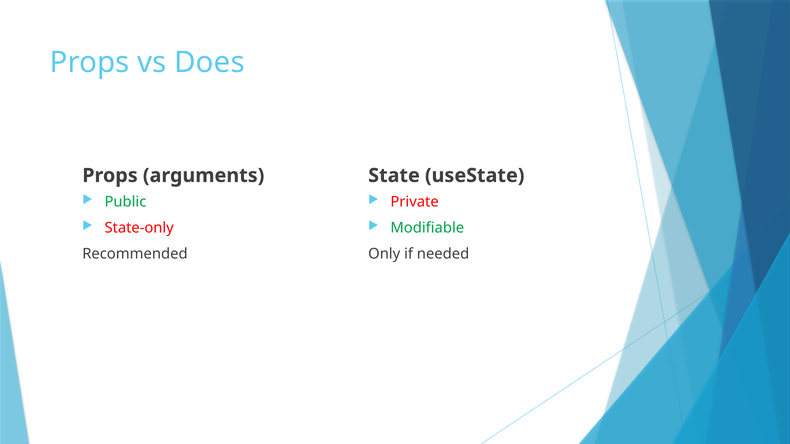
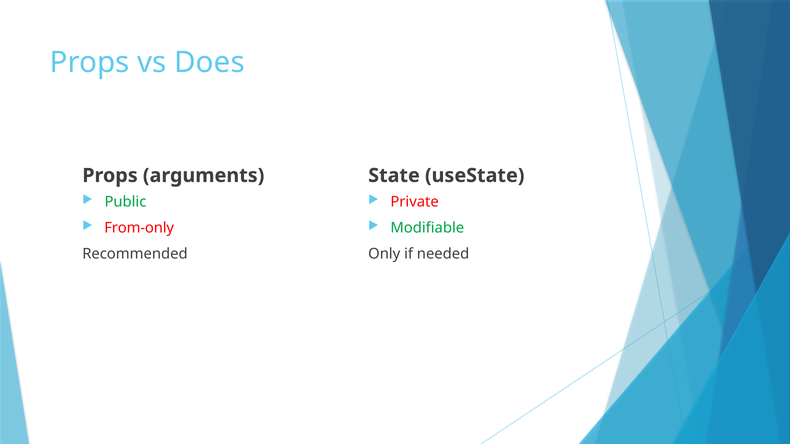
State-only: State-only -> From-only (139, 228)
